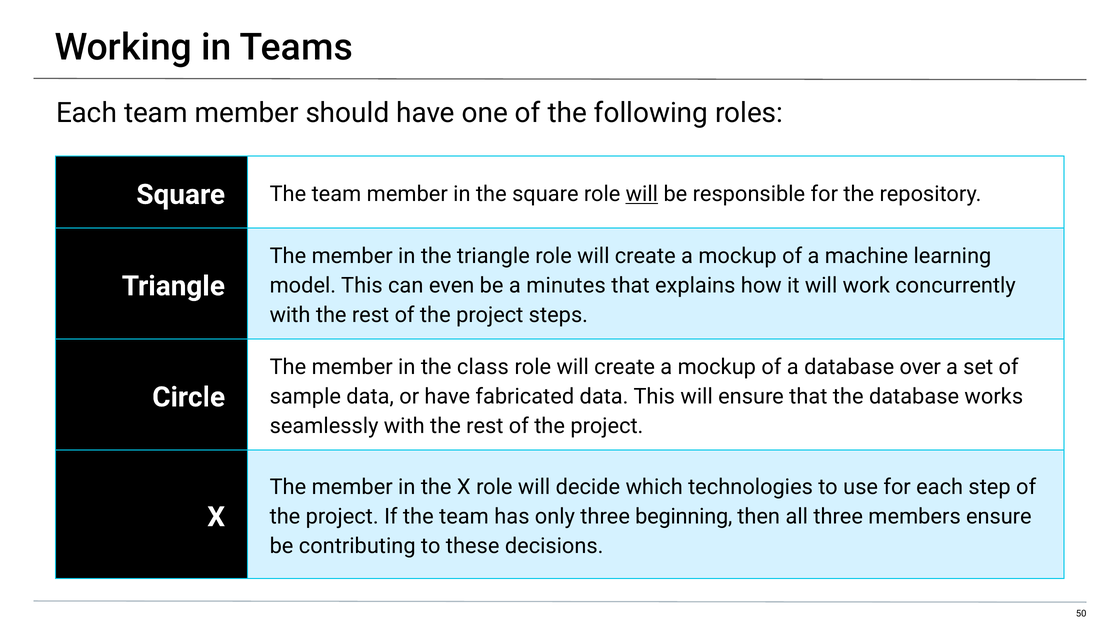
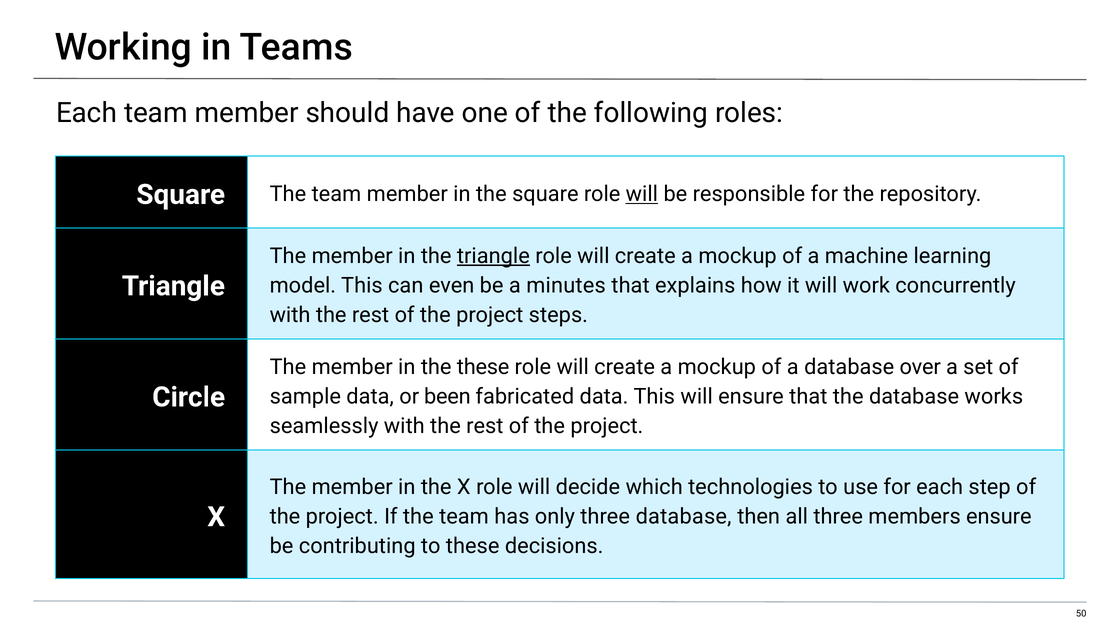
triangle underline: none -> present (493, 256)
the class: class -> these (483, 367)
or have: have -> been (447, 397)
three beginning: beginning -> database (684, 516)
